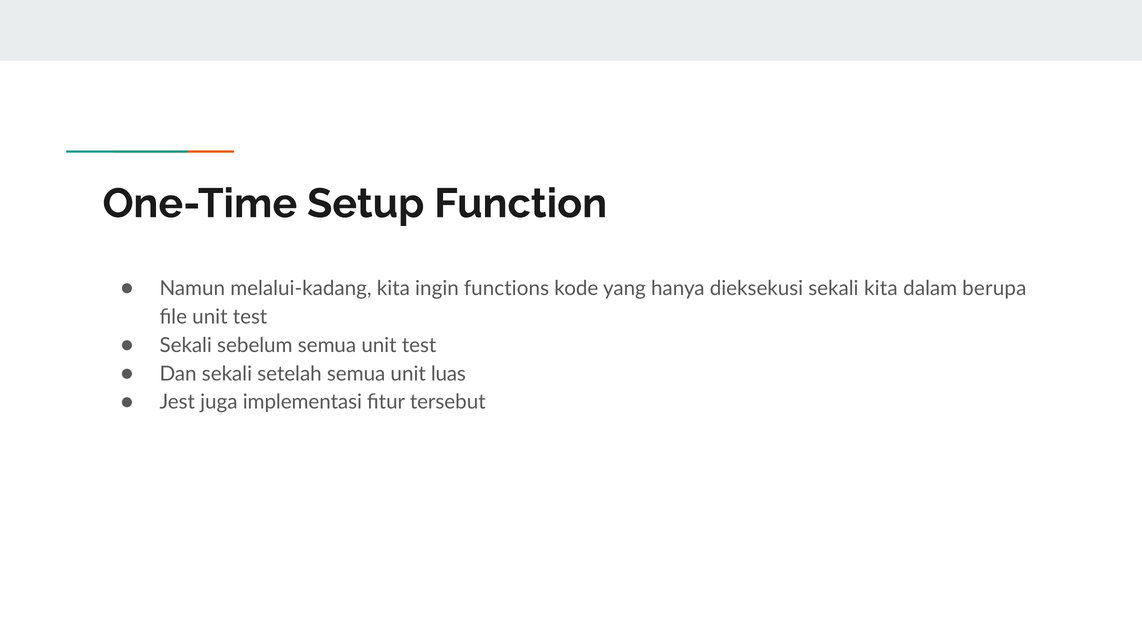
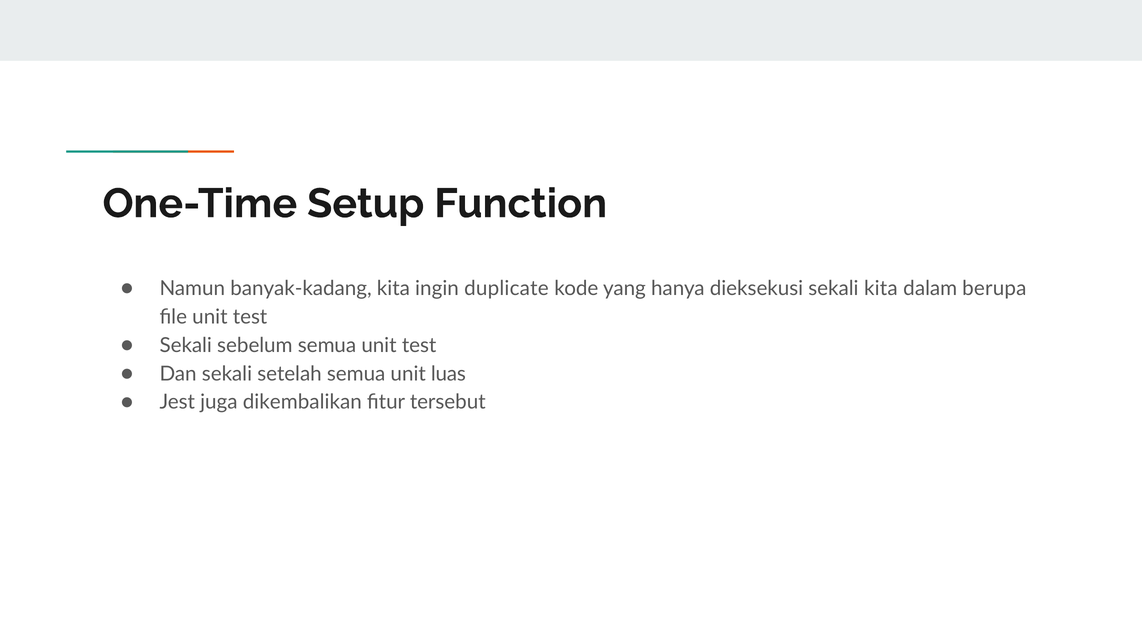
melalui-kadang: melalui-kadang -> banyak-kadang (301, 289)
functions: functions -> duplicate (506, 289)
implementasi: implementasi -> dikembalikan (302, 402)
